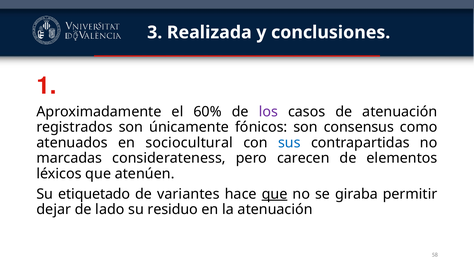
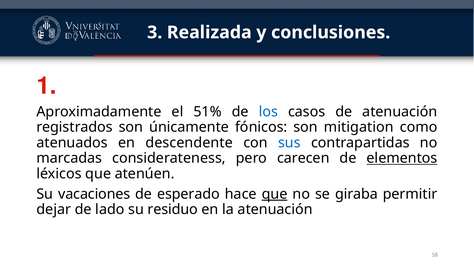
60%: 60% -> 51% (208, 111)
los colour: purple -> blue (268, 111)
consensus: consensus -> mitigation (359, 127)
sociocultural: sociocultural -> descendente (189, 142)
elementos underline: none -> present (402, 158)
etiquetado: etiquetado -> vacaciones (94, 194)
variantes: variantes -> esperado (188, 194)
